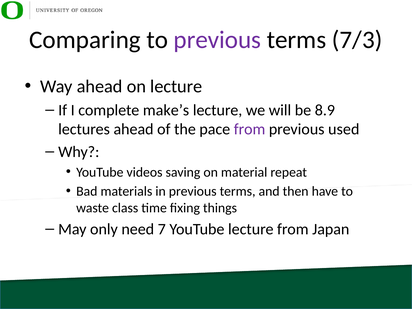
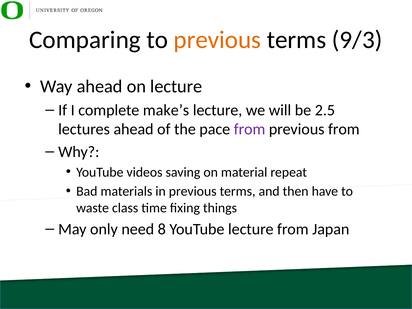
previous colour: purple -> orange (217, 40)
7/3: 7/3 -> 9/3 (357, 40)
8.9: 8.9 -> 2.5 (325, 110)
previous used: used -> from (344, 129)
7: 7 -> 8 (162, 229)
